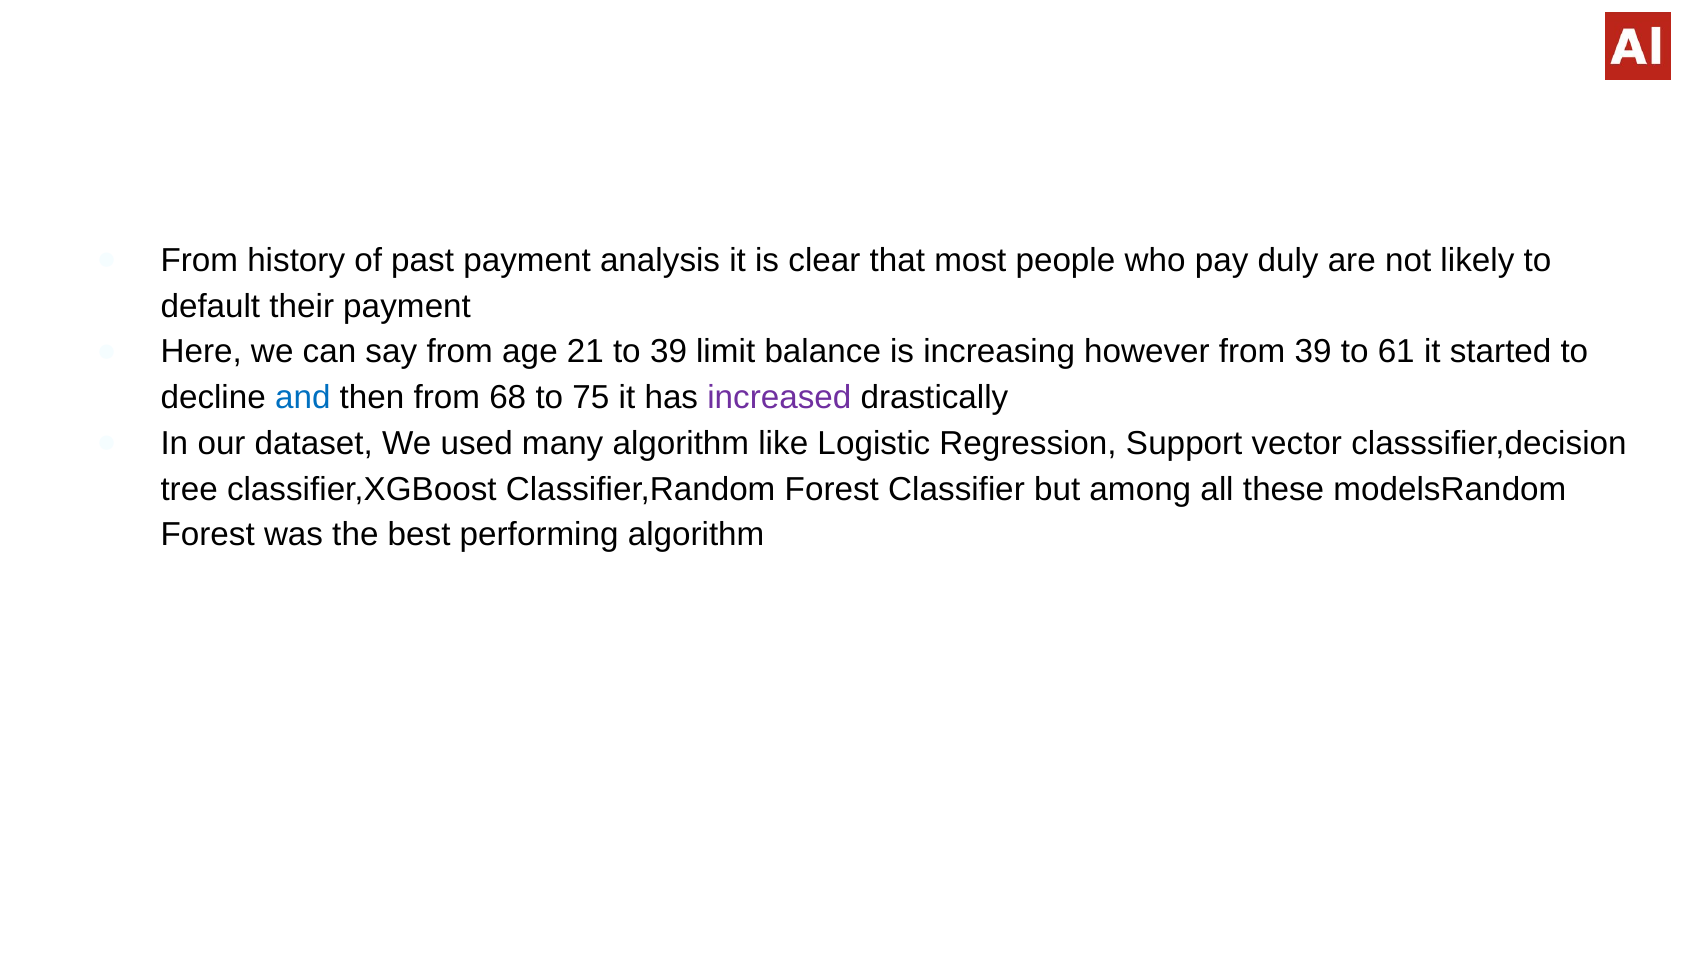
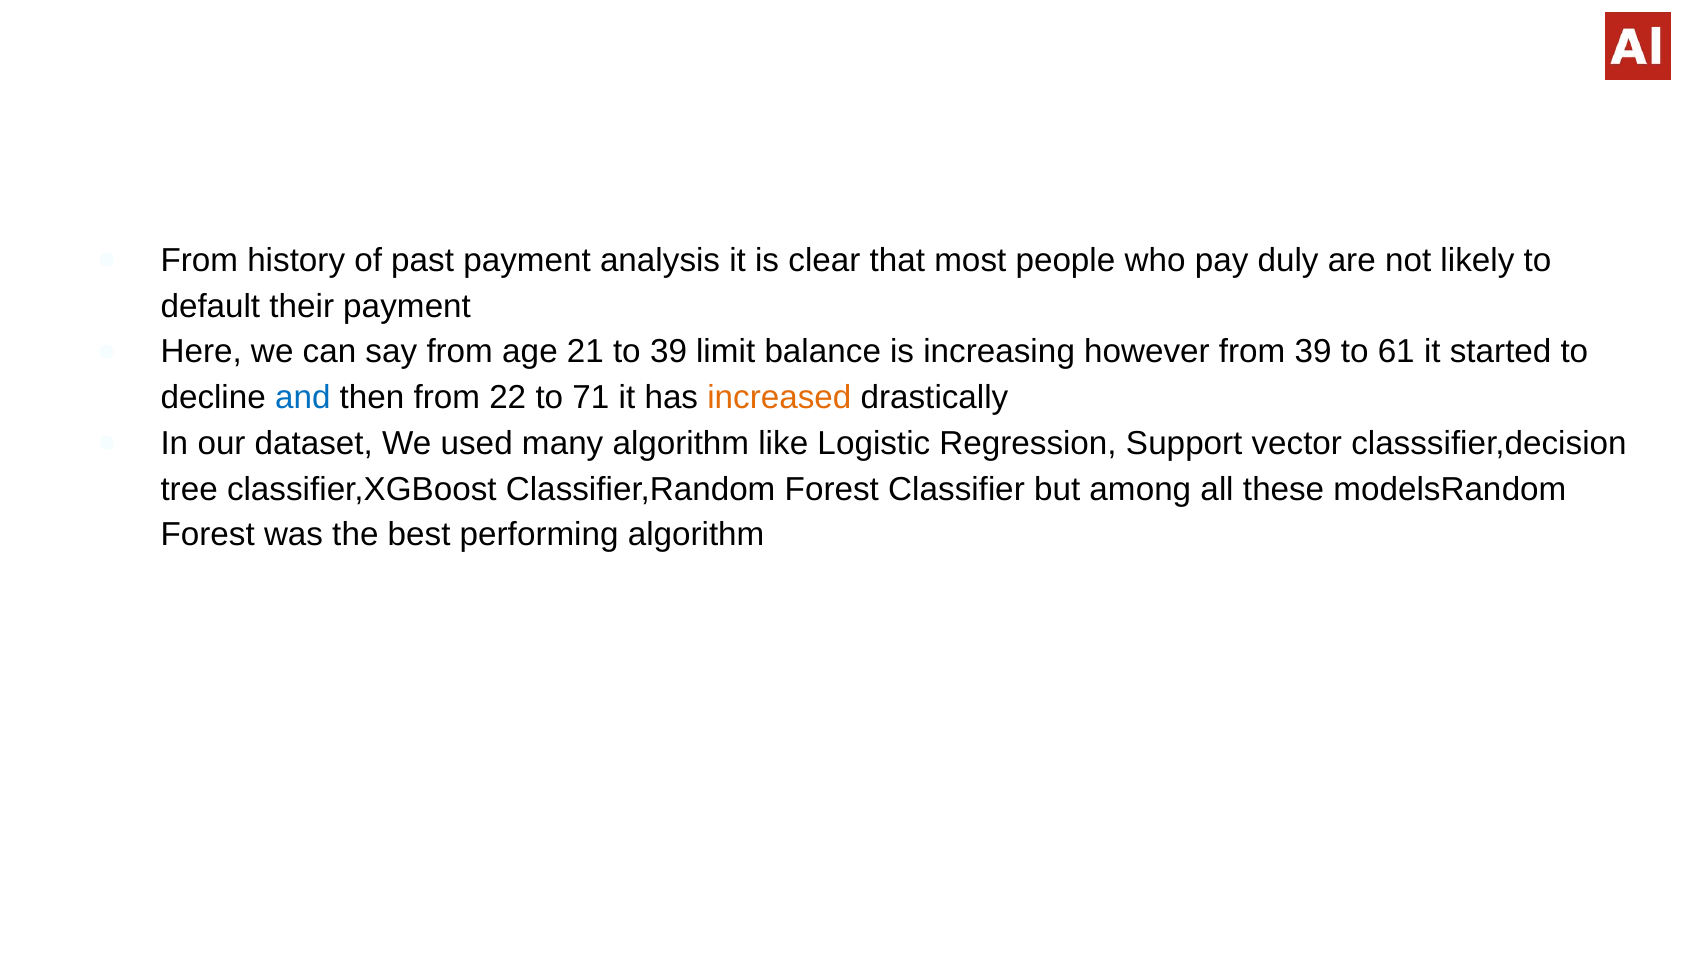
68: 68 -> 22 (508, 398)
75: 75 -> 71 (591, 398)
increased colour: purple -> orange (779, 398)
